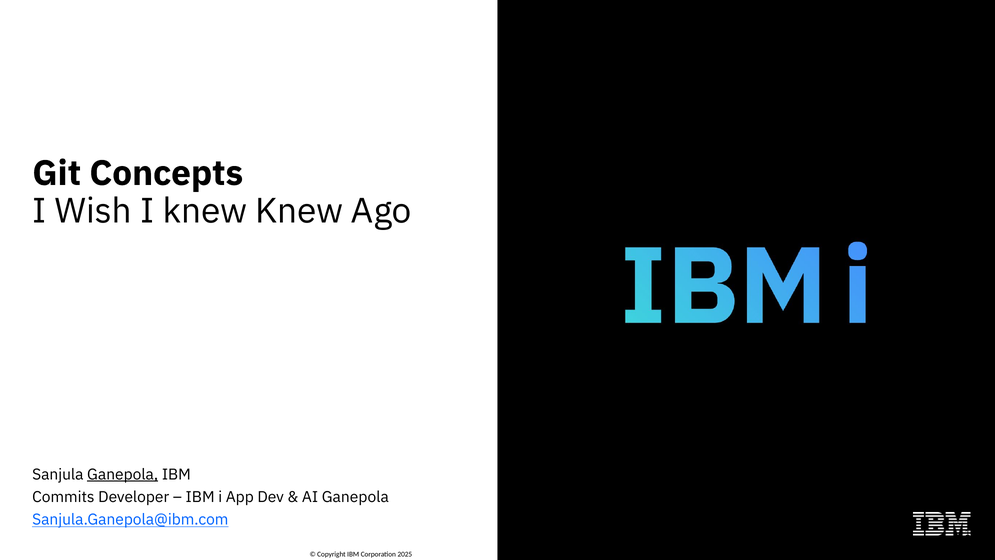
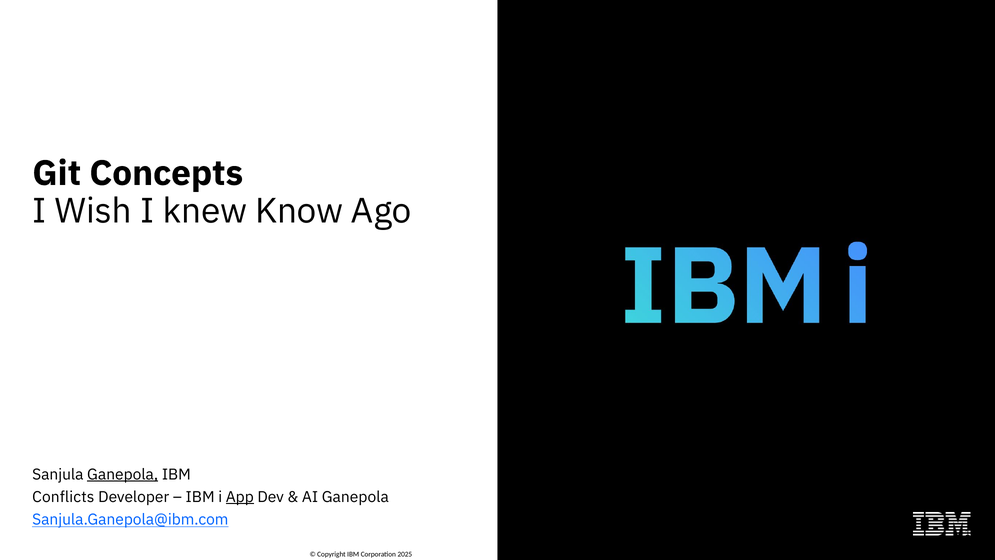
knew Knew: Knew -> Know (299, 211)
Commits: Commits -> Conflicts (63, 497)
App underline: none -> present (240, 497)
